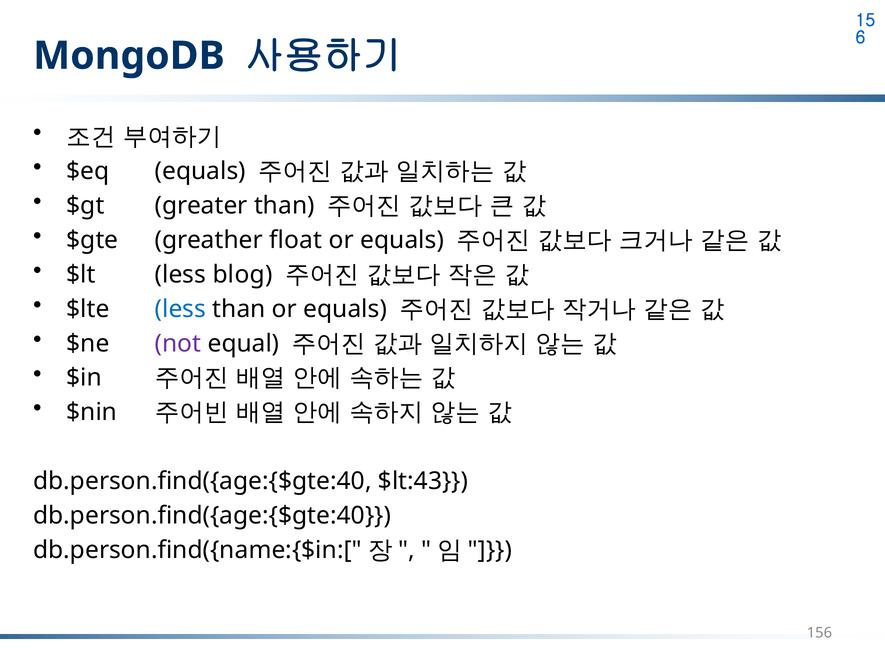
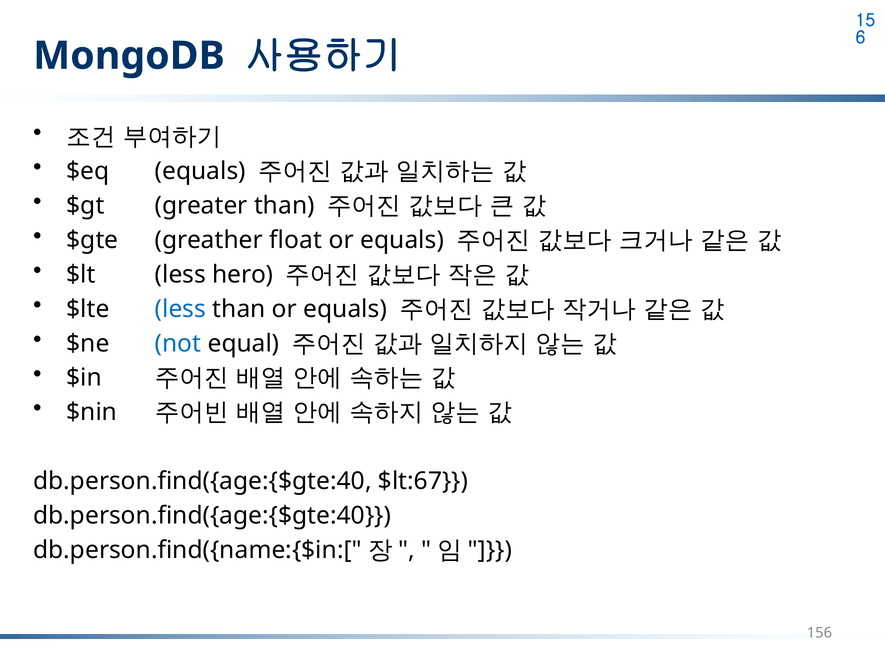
blog: blog -> hero (243, 274)
not colour: purple -> blue (178, 343)
$lt:43: $lt:43 -> $lt:67 (423, 481)
